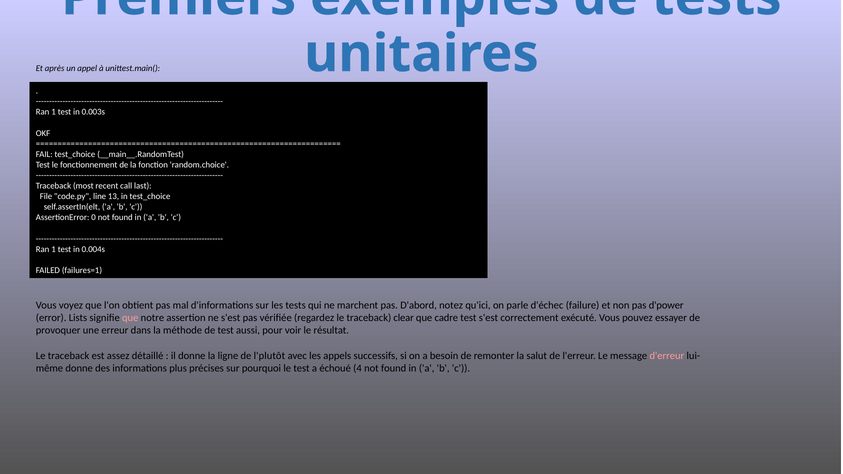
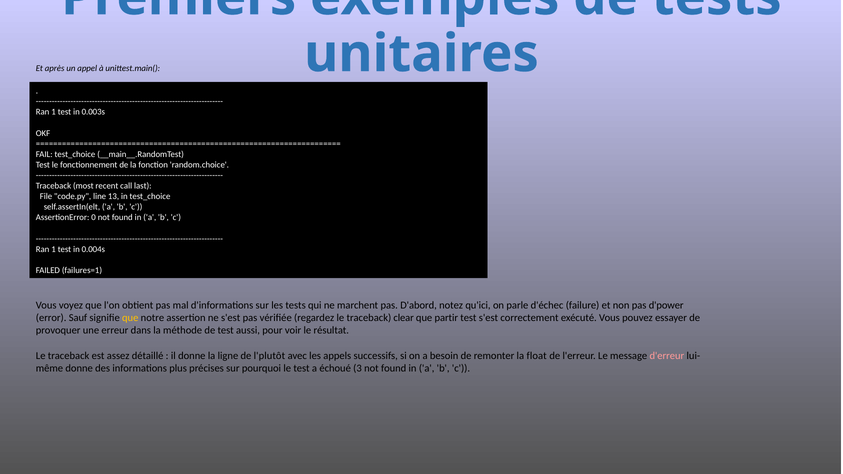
Lists: Lists -> Sauf (78, 318)
que colour: pink -> yellow (130, 318)
cadre: cadre -> partir (446, 318)
salut: salut -> float (537, 356)
4: 4 -> 3 (357, 368)
